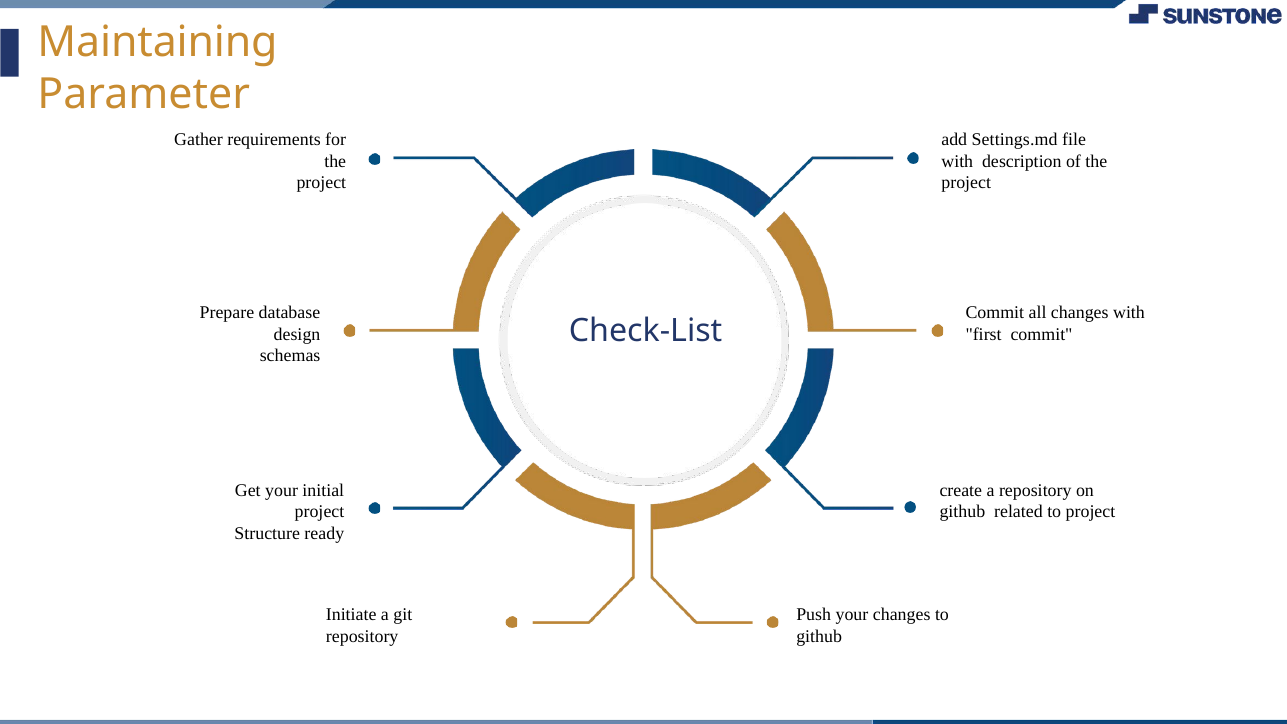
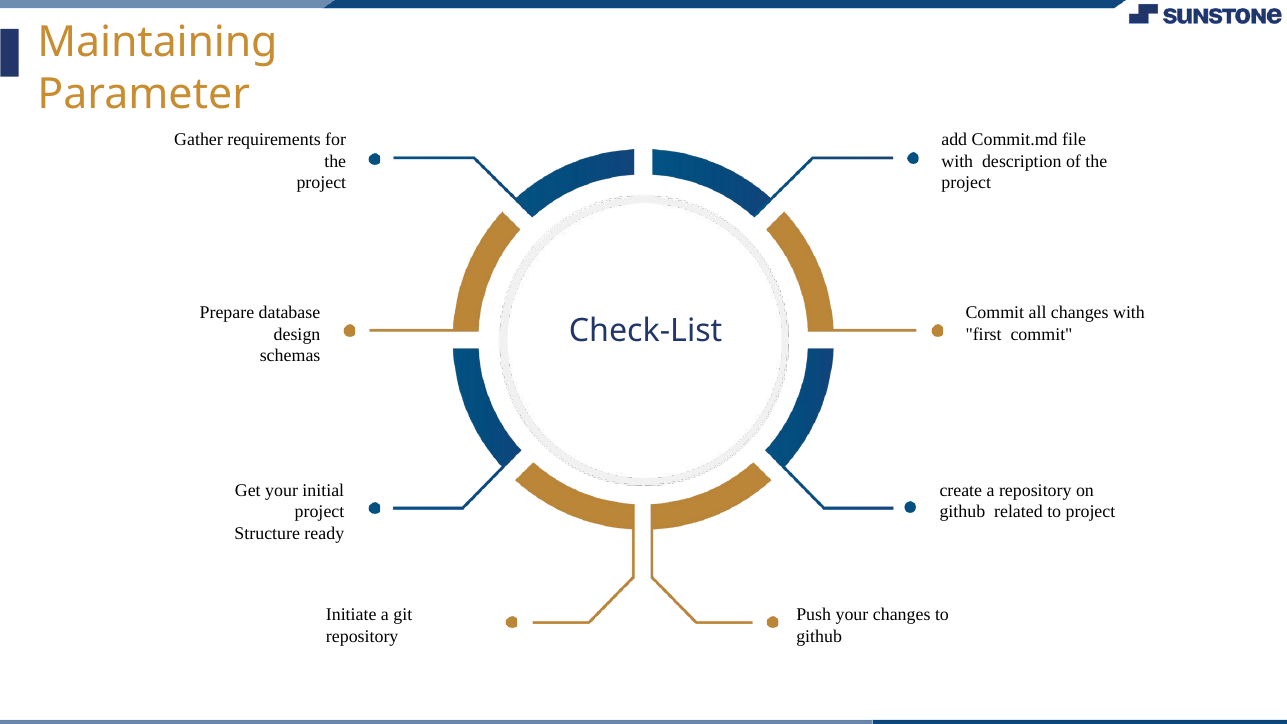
Settings.md: Settings.md -> Commit.md (1015, 140)
